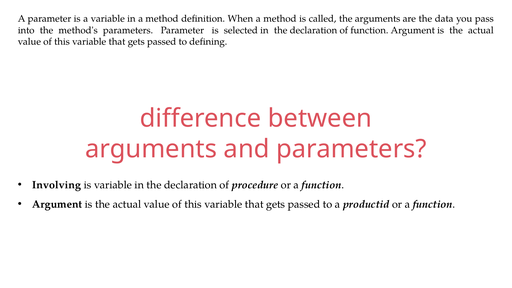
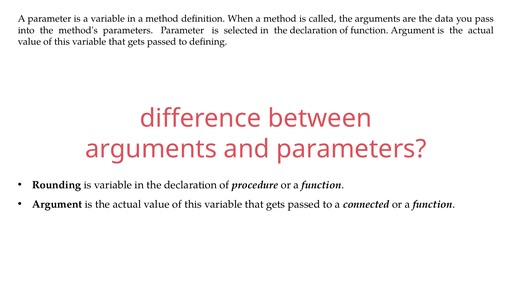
Involving: Involving -> Rounding (57, 185)
productid: productid -> connected (366, 204)
